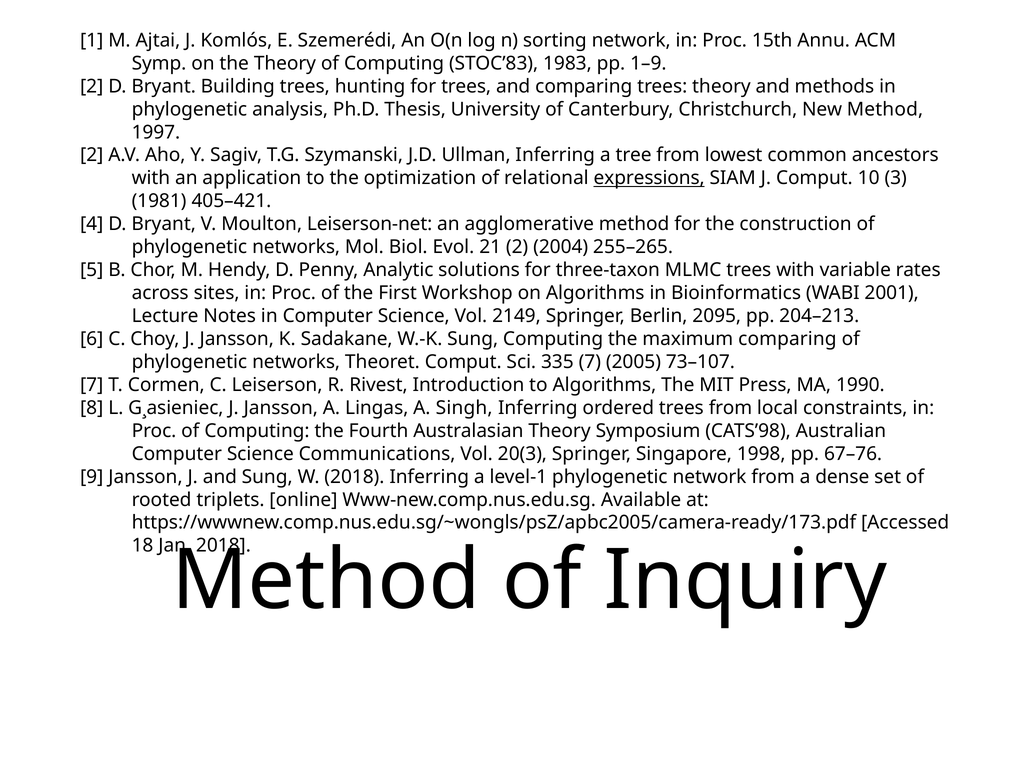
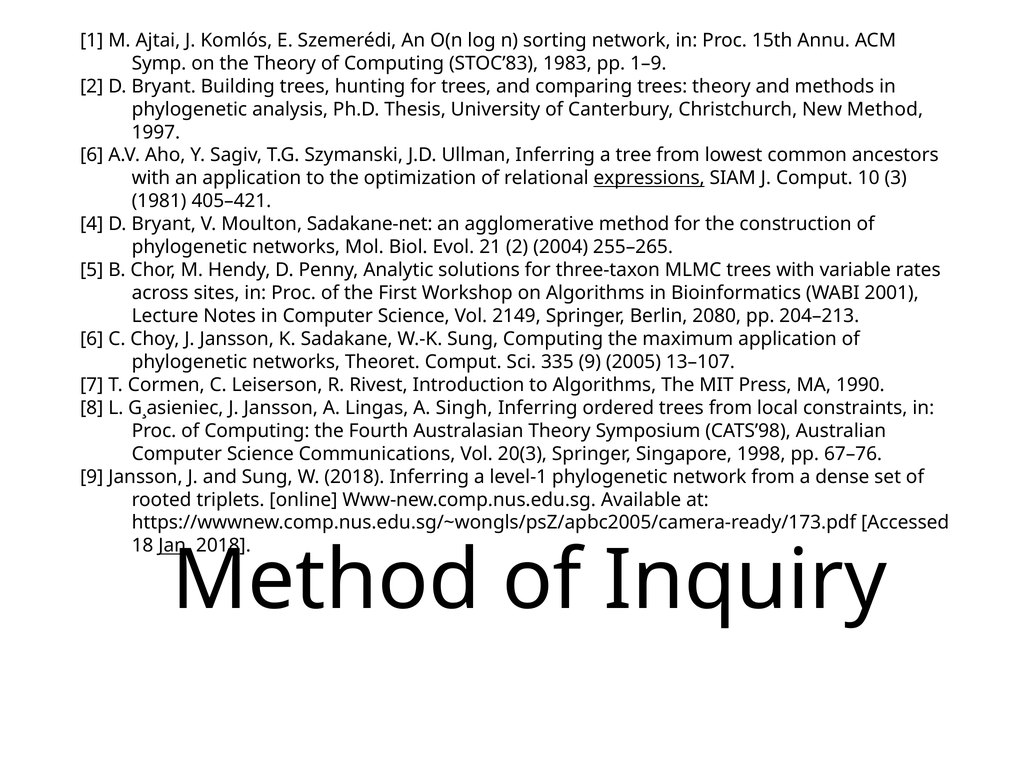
2: 2 -> 6 (92, 155)
Leiserson-net: Leiserson-net -> Sadakane-net (370, 224)
2095: 2095 -> 2080 (717, 316)
maximum comparing: comparing -> application (787, 339)
335 7: 7 -> 9 (590, 362)
73–107: 73–107 -> 13–107 (700, 362)
Jan underline: none -> present (175, 546)
